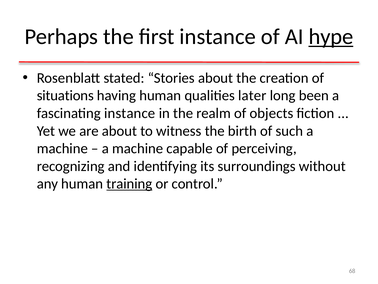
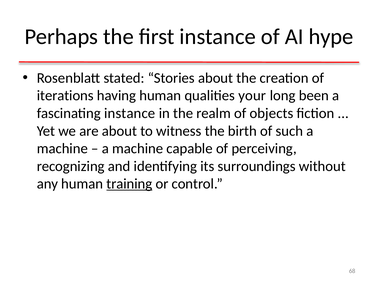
hype underline: present -> none (331, 37)
situations: situations -> iterations (65, 95)
later: later -> your (252, 95)
